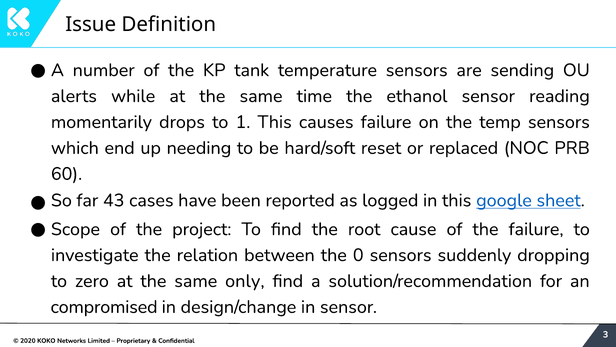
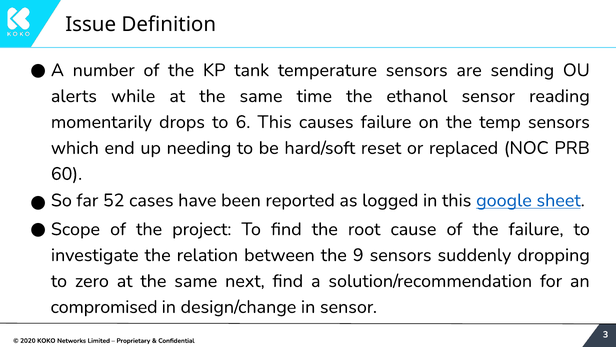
1: 1 -> 6 (243, 122)
43: 43 -> 52 (114, 200)
0: 0 -> 9 (358, 255)
only: only -> next (245, 281)
